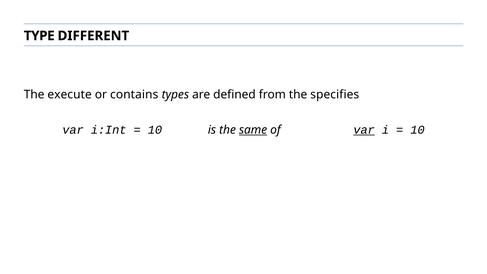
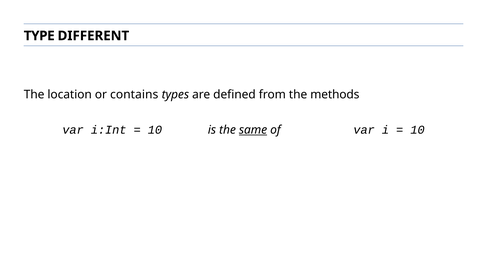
execute: execute -> location (70, 95)
specifies: specifies -> methods (335, 95)
var underline: present -> none (364, 130)
